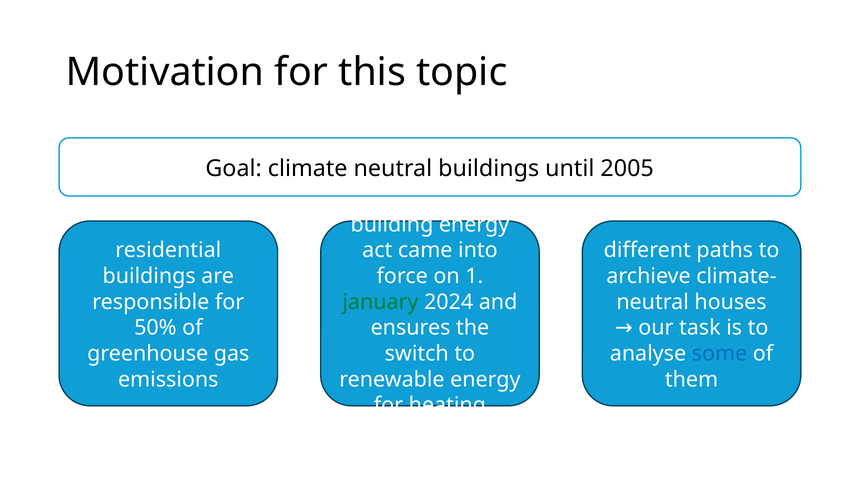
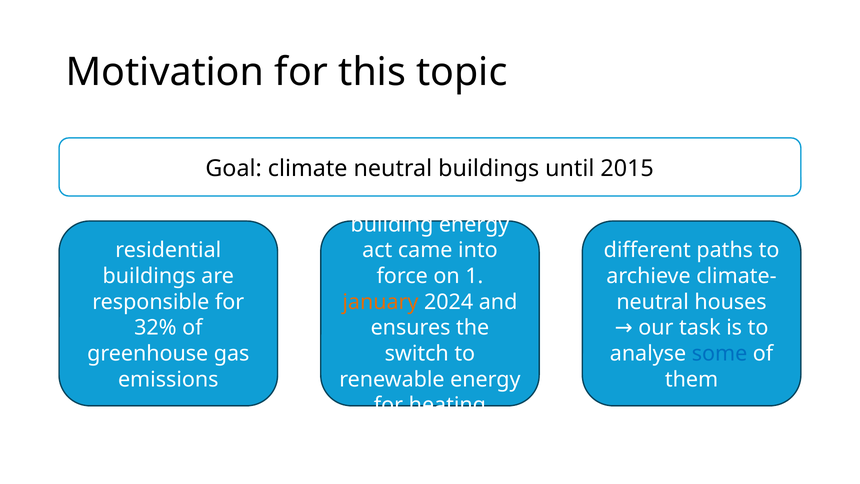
2005: 2005 -> 2015 (627, 168)
january colour: green -> orange (380, 302)
50%: 50% -> 32% (155, 328)
